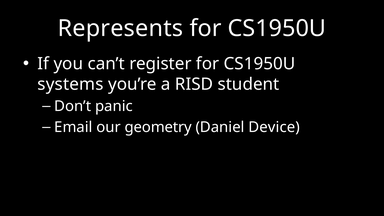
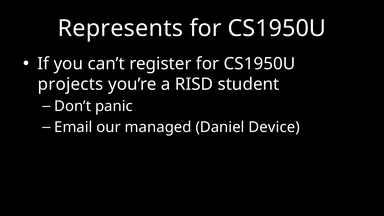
systems: systems -> projects (70, 84)
geometry: geometry -> managed (158, 127)
